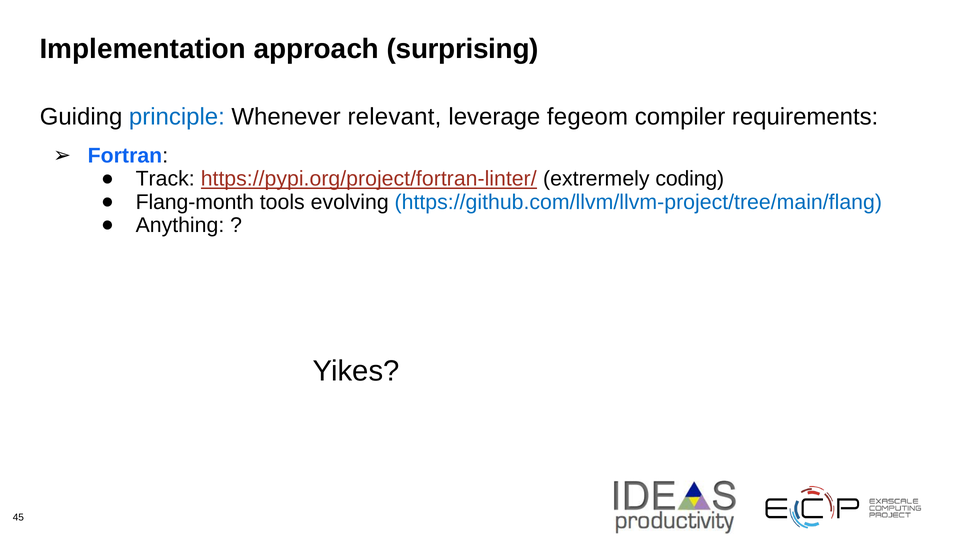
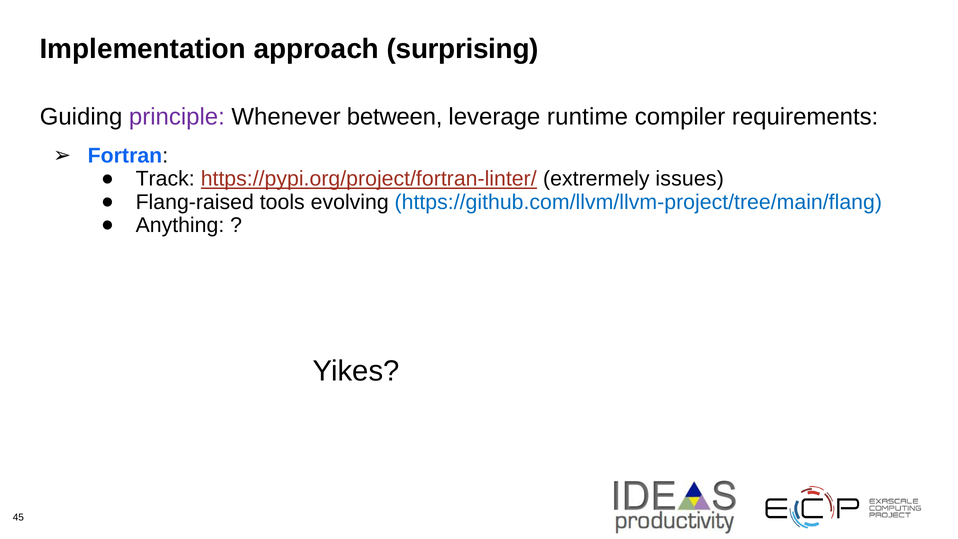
principle colour: blue -> purple (177, 117)
relevant: relevant -> between (395, 117)
fegeom: fegeom -> runtime (587, 117)
coding: coding -> issues (690, 179)
Flang-month: Flang-month -> Flang-raised (195, 202)
